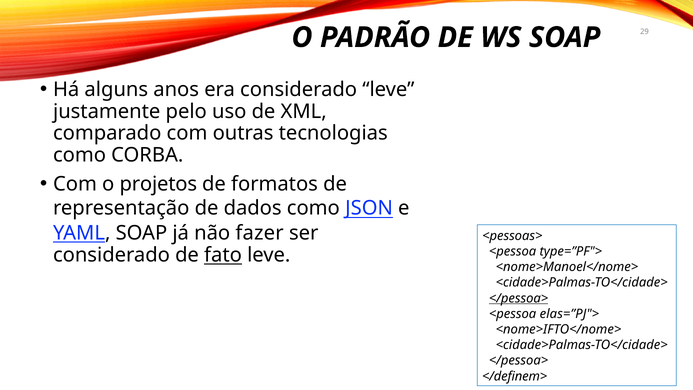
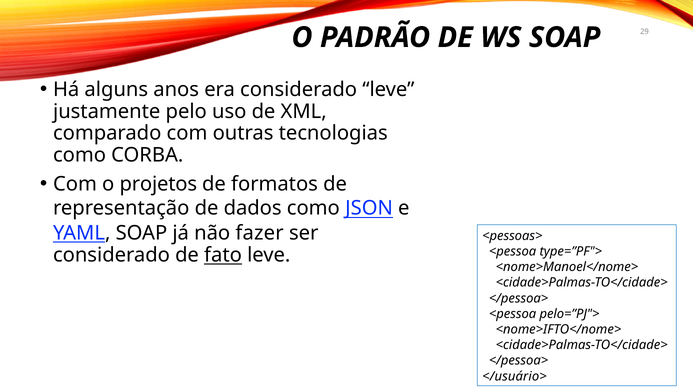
</pessoa> underline: present -> none (519, 298)
elas=”PJ">: elas=”PJ"> -> pelo=”PJ"> (569, 314)
</definem>: </definem> -> </usuário> (515, 376)
